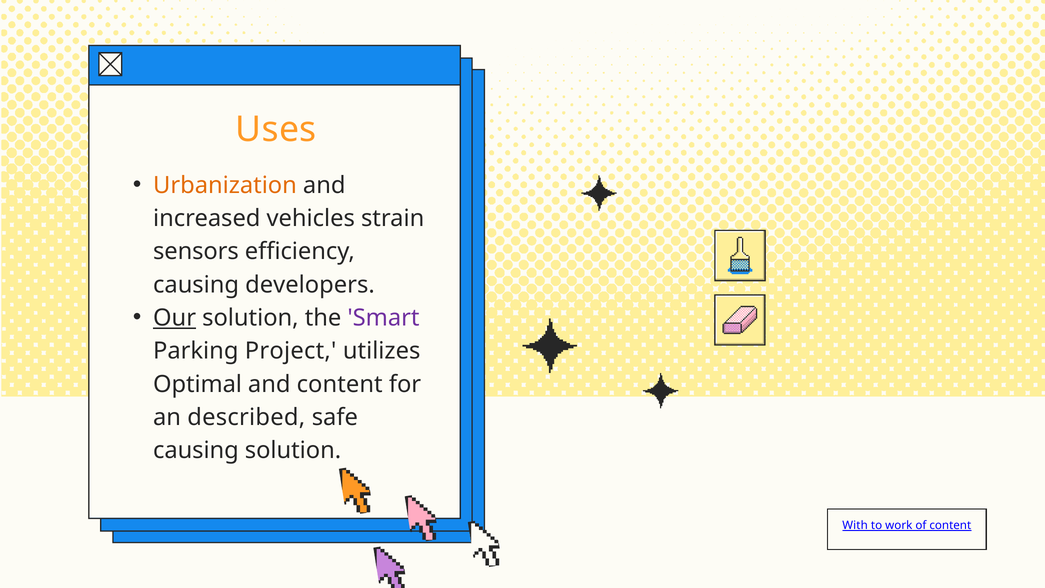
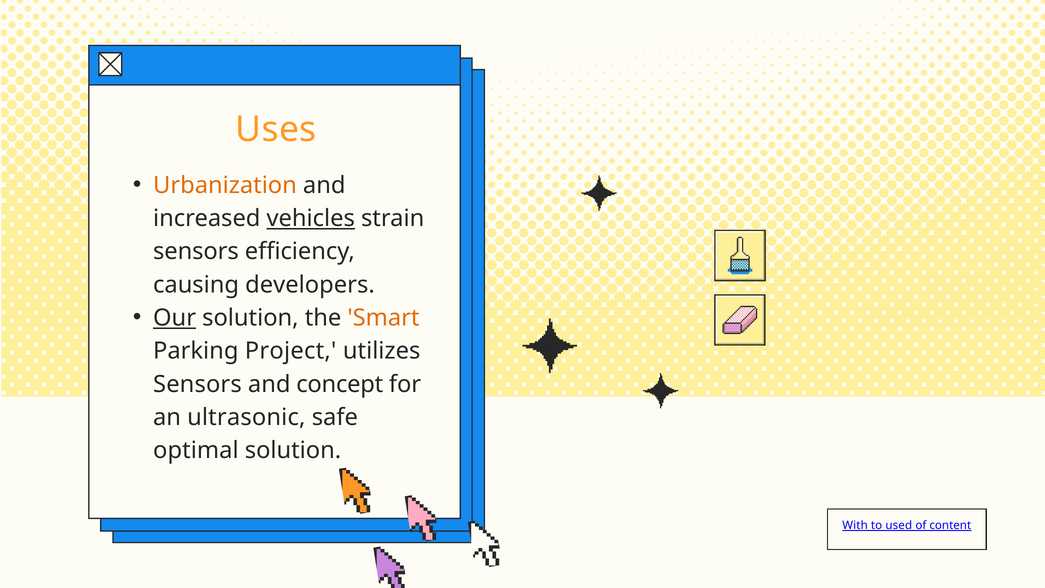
vehicles underline: none -> present (311, 218)
Smart colour: purple -> orange (383, 318)
Optimal: Optimal -> Sensors (197, 384)
and content: content -> concept (340, 384)
described: described -> ultrasonic (246, 417)
causing: causing -> optimal (196, 450)
work: work -> used (899, 525)
